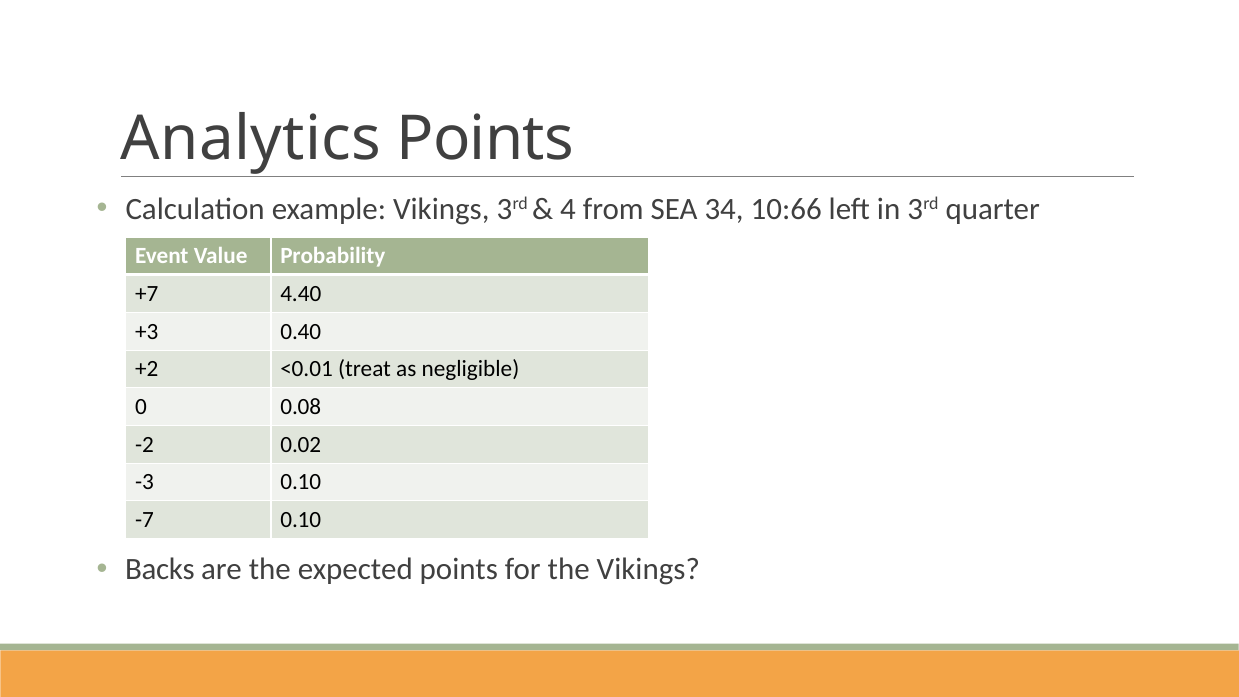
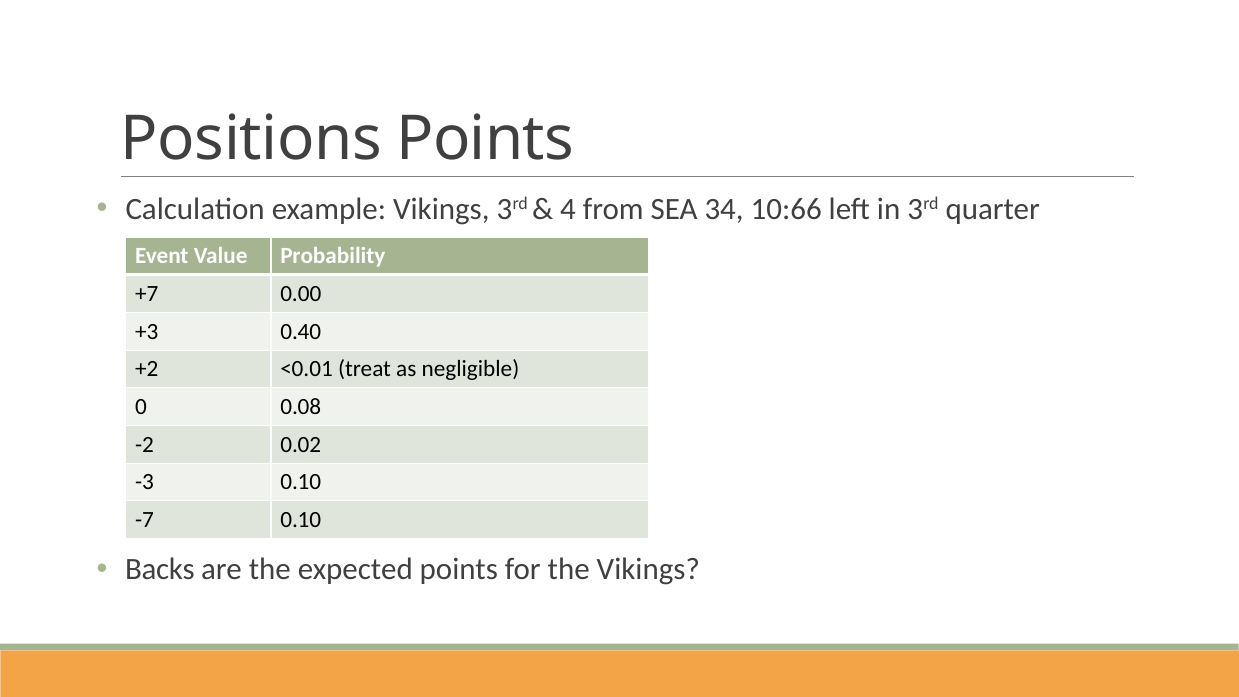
Analytics: Analytics -> Positions (251, 139)
4.40: 4.40 -> 0.00 (301, 294)
